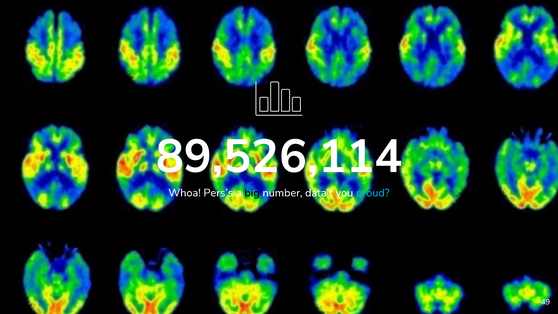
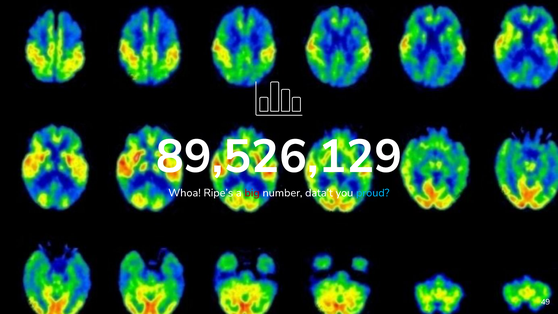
89,526,114: 89,526,114 -> 89,526,129 (279, 157)
Pers’s: Pers’s -> Ripe’s (218, 193)
big colour: black -> red (252, 193)
